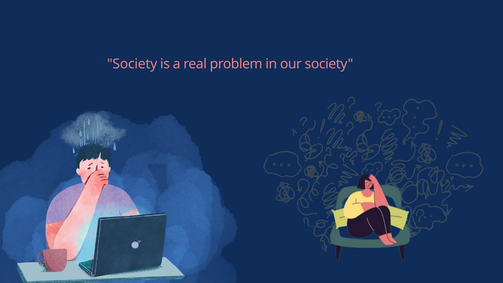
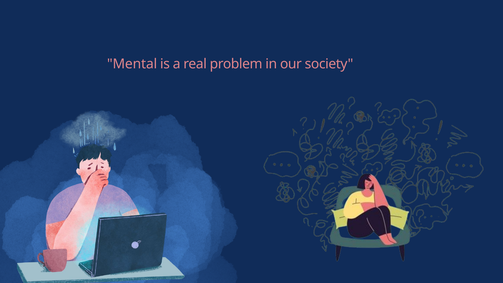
Society: Society -> Mental (132, 64)
